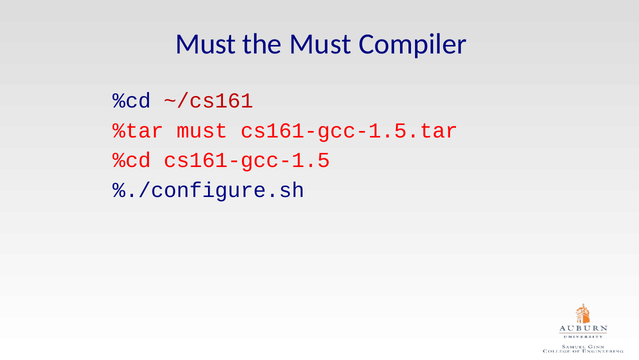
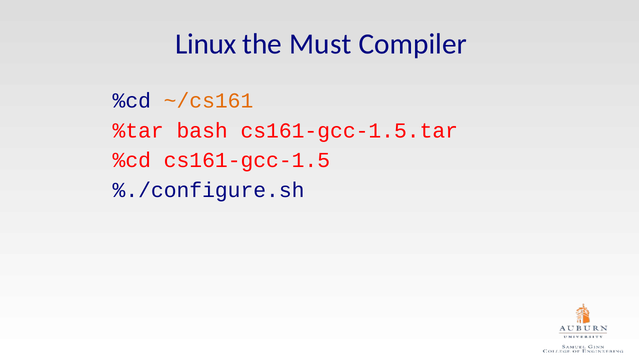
Must: Must -> Linux (206, 44)
~/cs161 colour: red -> orange (209, 101)
%tar must: must -> bash (202, 130)
